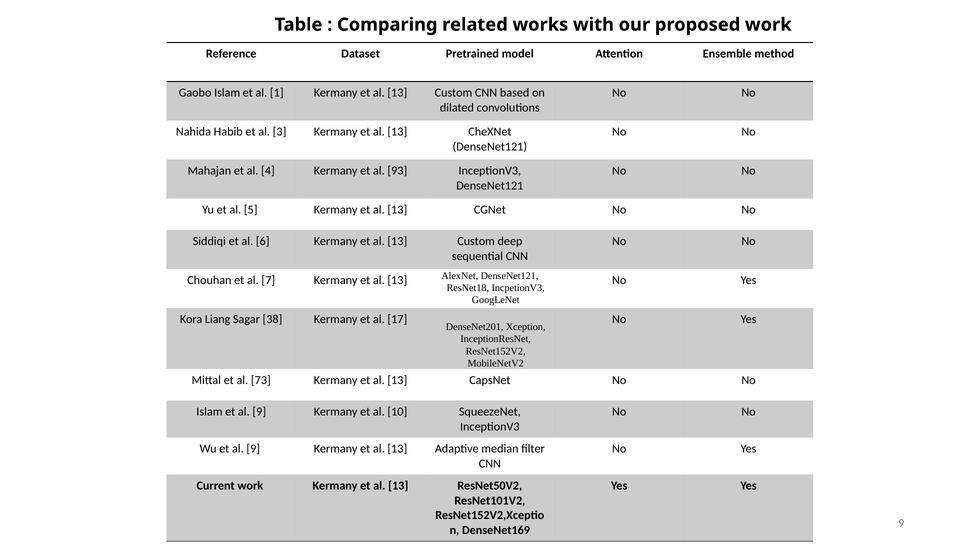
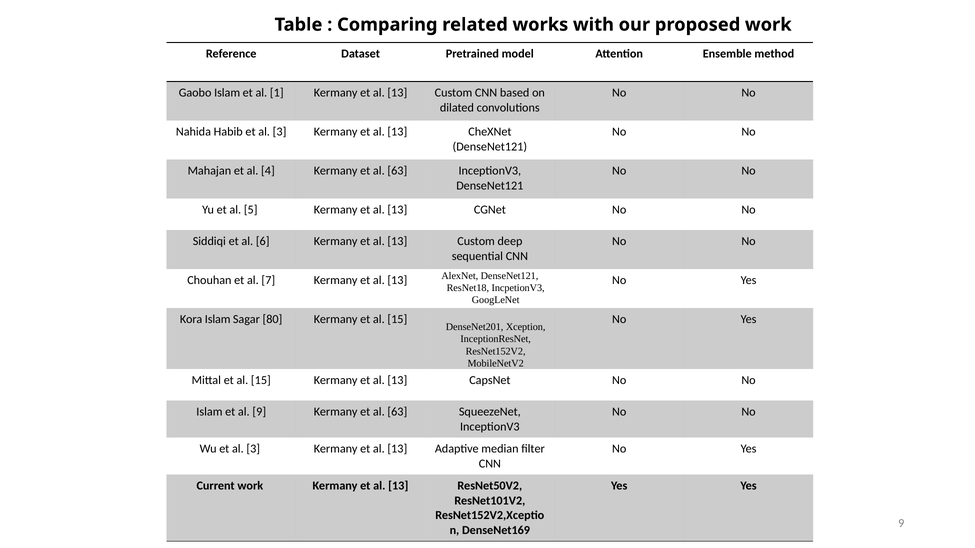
93: 93 -> 63 (397, 171)
Kora Liang: Liang -> Islam (218, 320)
38: 38 -> 80 (272, 320)
Kermany et al 17: 17 -> 15 (397, 320)
Mittal et al 73: 73 -> 15 (261, 380)
10: 10 -> 63 (397, 412)
Wu et al 9: 9 -> 3 (253, 449)
